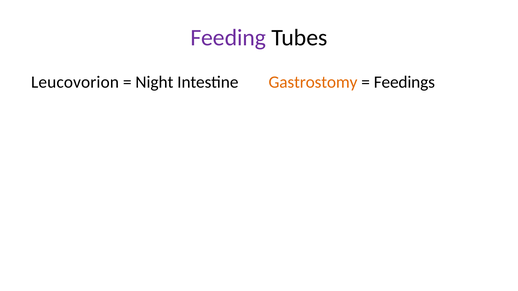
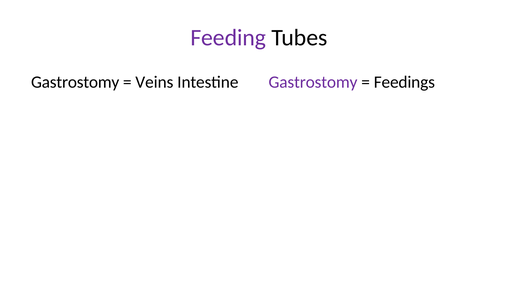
Leucovorion: Leucovorion -> Gastrostomy (75, 82)
Night: Night -> Veins (154, 82)
Gastrostomy colour: orange -> purple (313, 82)
